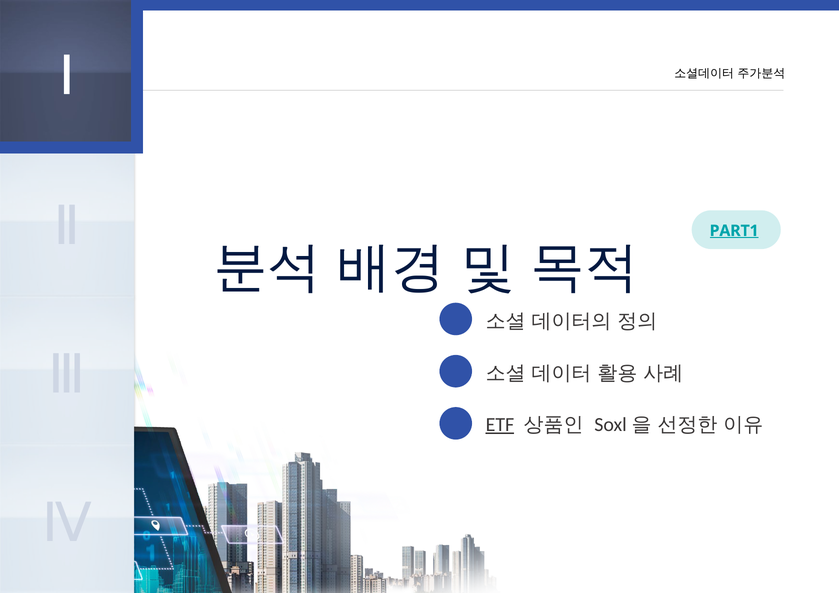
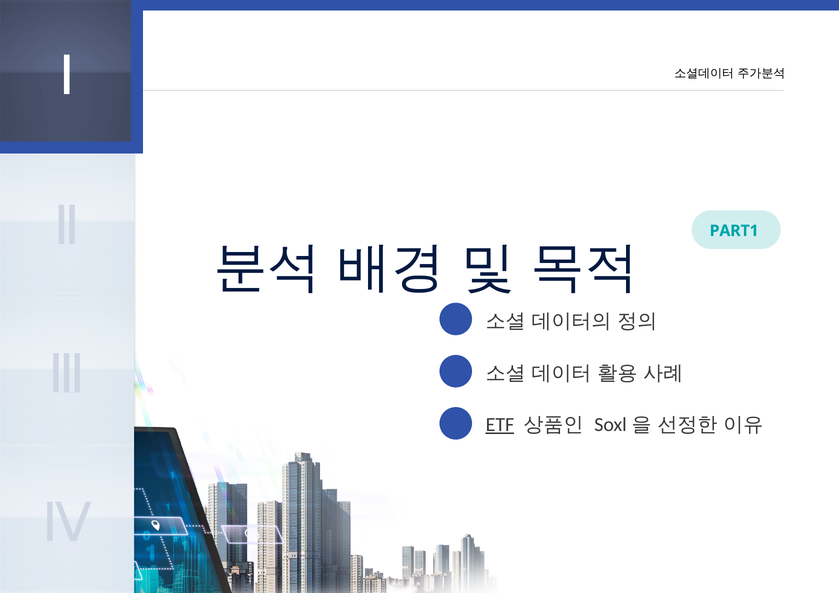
PART1 underline: present -> none (734, 231)
